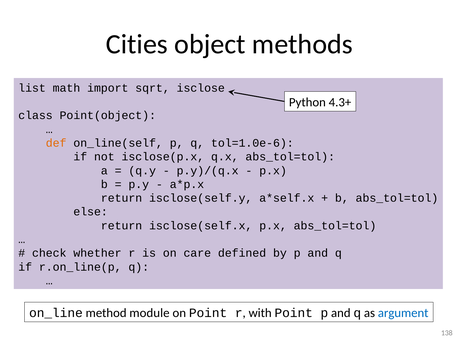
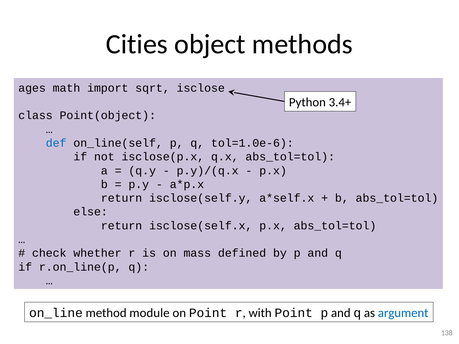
list: list -> ages (32, 88)
4.3+: 4.3+ -> 3.4+ (340, 102)
def colour: orange -> blue (56, 143)
care: care -> mass (197, 253)
